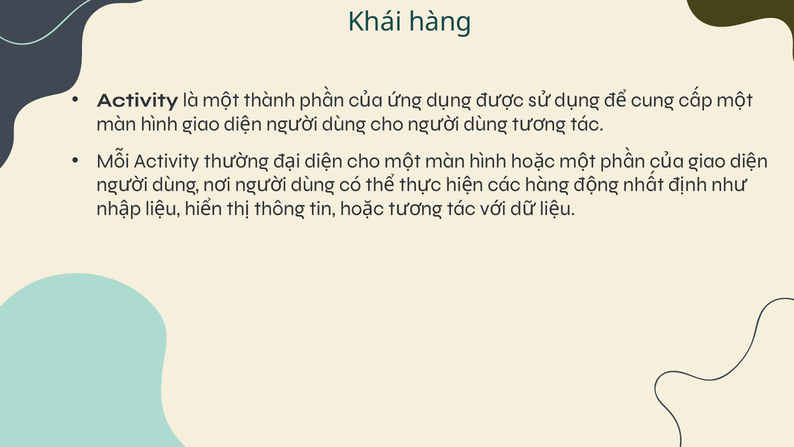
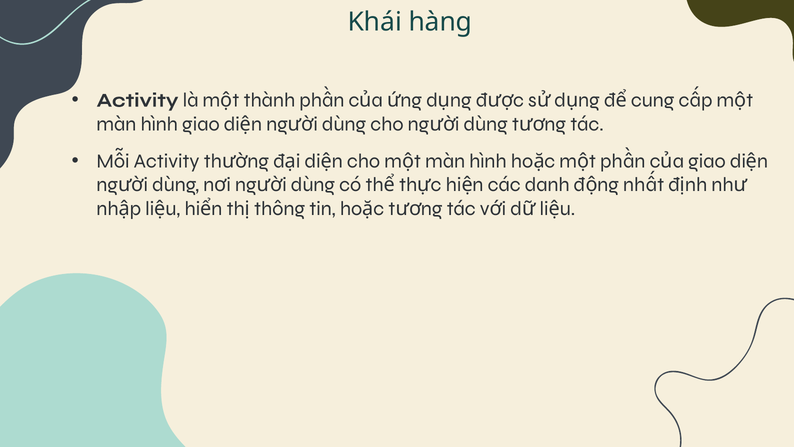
các hàng: hàng -> danh (547, 185)
